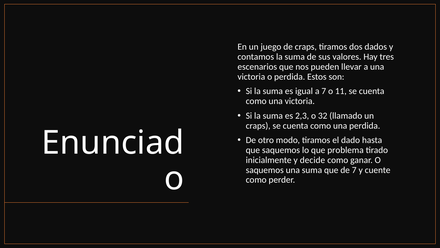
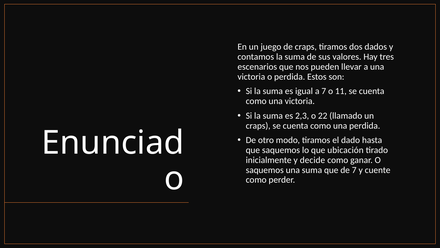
32: 32 -> 22 (323, 115)
problema: problema -> ubicación (346, 150)
